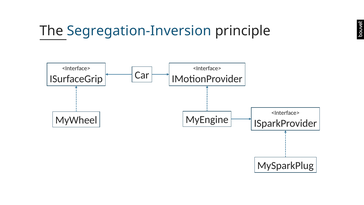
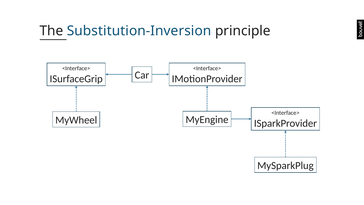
Segregation-Inversion: Segregation-Inversion -> Substitution-Inversion (139, 31)
